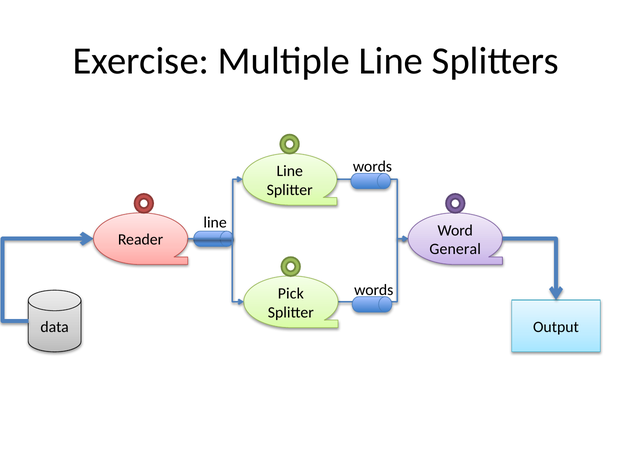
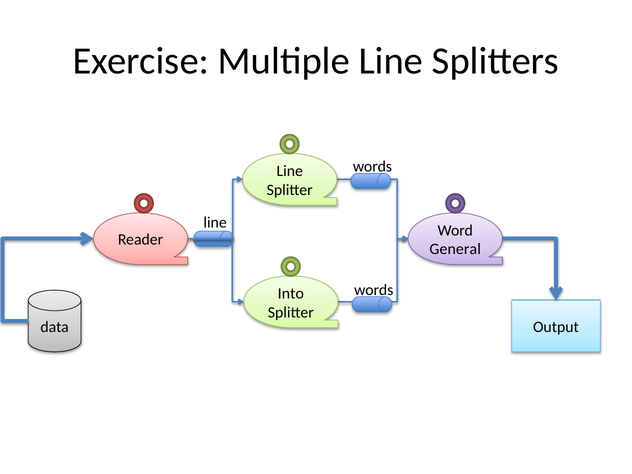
Pick: Pick -> Into (291, 293)
